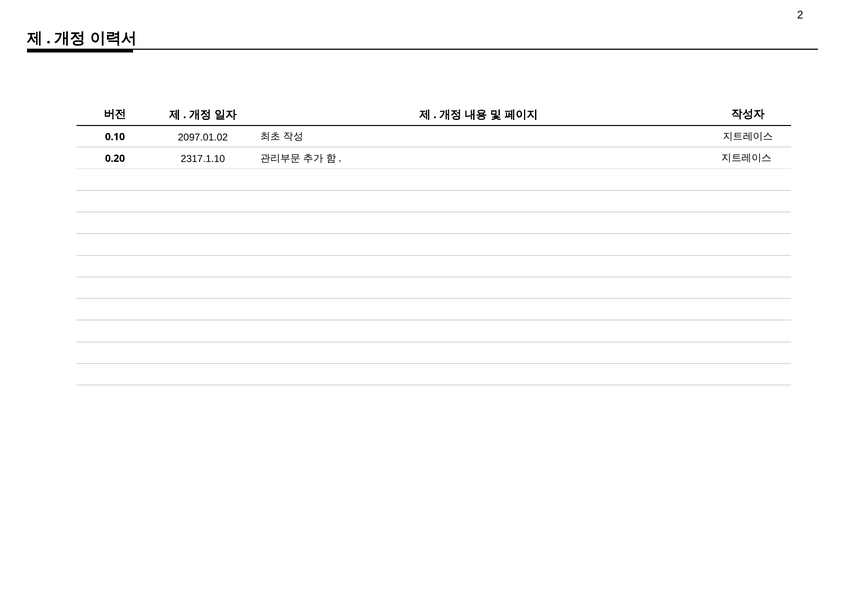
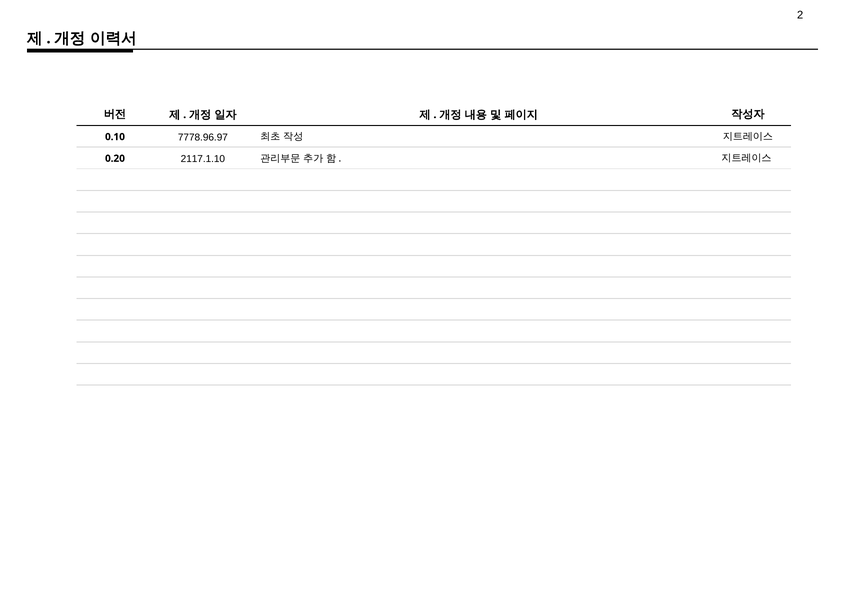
2097.01.02: 2097.01.02 -> 7778.96.97 (203, 137)
2317.1.10: 2317.1.10 -> 2117.1.10 (203, 159)
